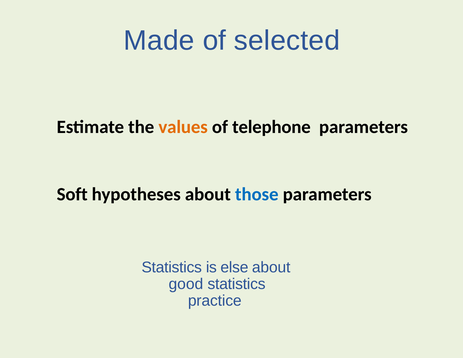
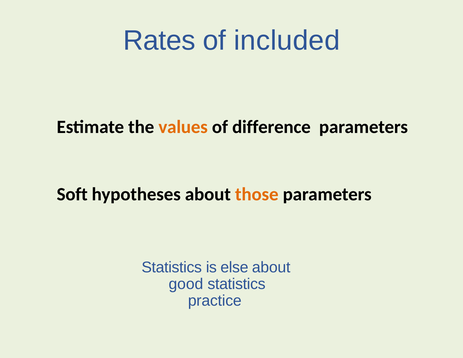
Made: Made -> Rates (159, 41)
selected: selected -> included (287, 41)
telephone: telephone -> difference (271, 127)
those colour: blue -> orange (257, 194)
